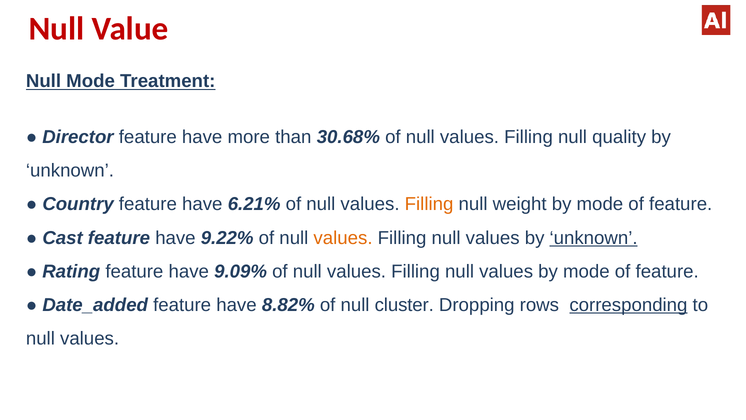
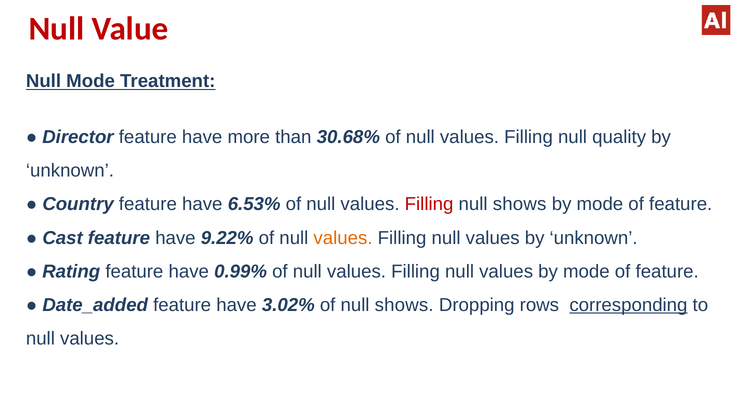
6.21%: 6.21% -> 6.53% (254, 204)
Filling colour: orange -> red (429, 204)
weight: weight -> shows (520, 204)
unknown underline: present -> none (594, 238)
9.09%: 9.09% -> 0.99% (241, 271)
8.82%: 8.82% -> 3.02% (288, 305)
of null cluster: cluster -> shows (404, 305)
